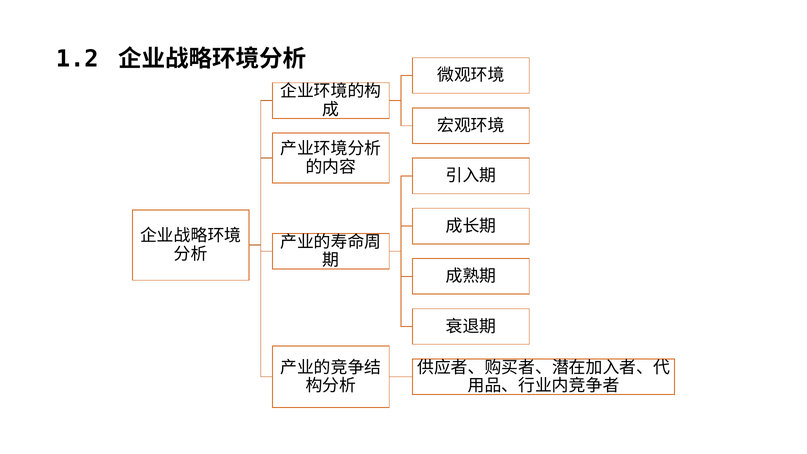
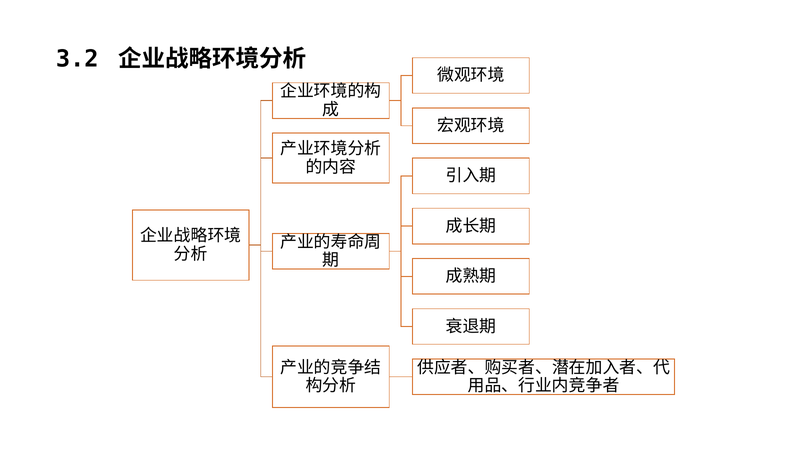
1.2: 1.2 -> 3.2 (77, 59)
